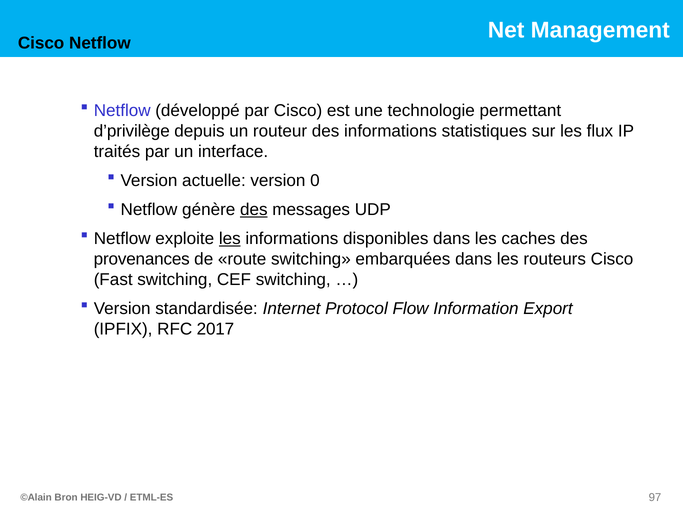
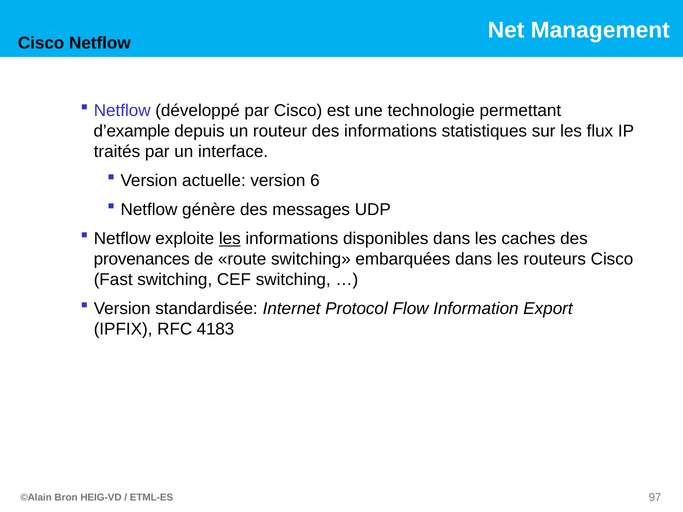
d’privilège: d’privilège -> d’example (132, 131)
0: 0 -> 6 (315, 181)
des underline: present -> none (254, 210)
2017: 2017 -> 4183 (215, 329)
